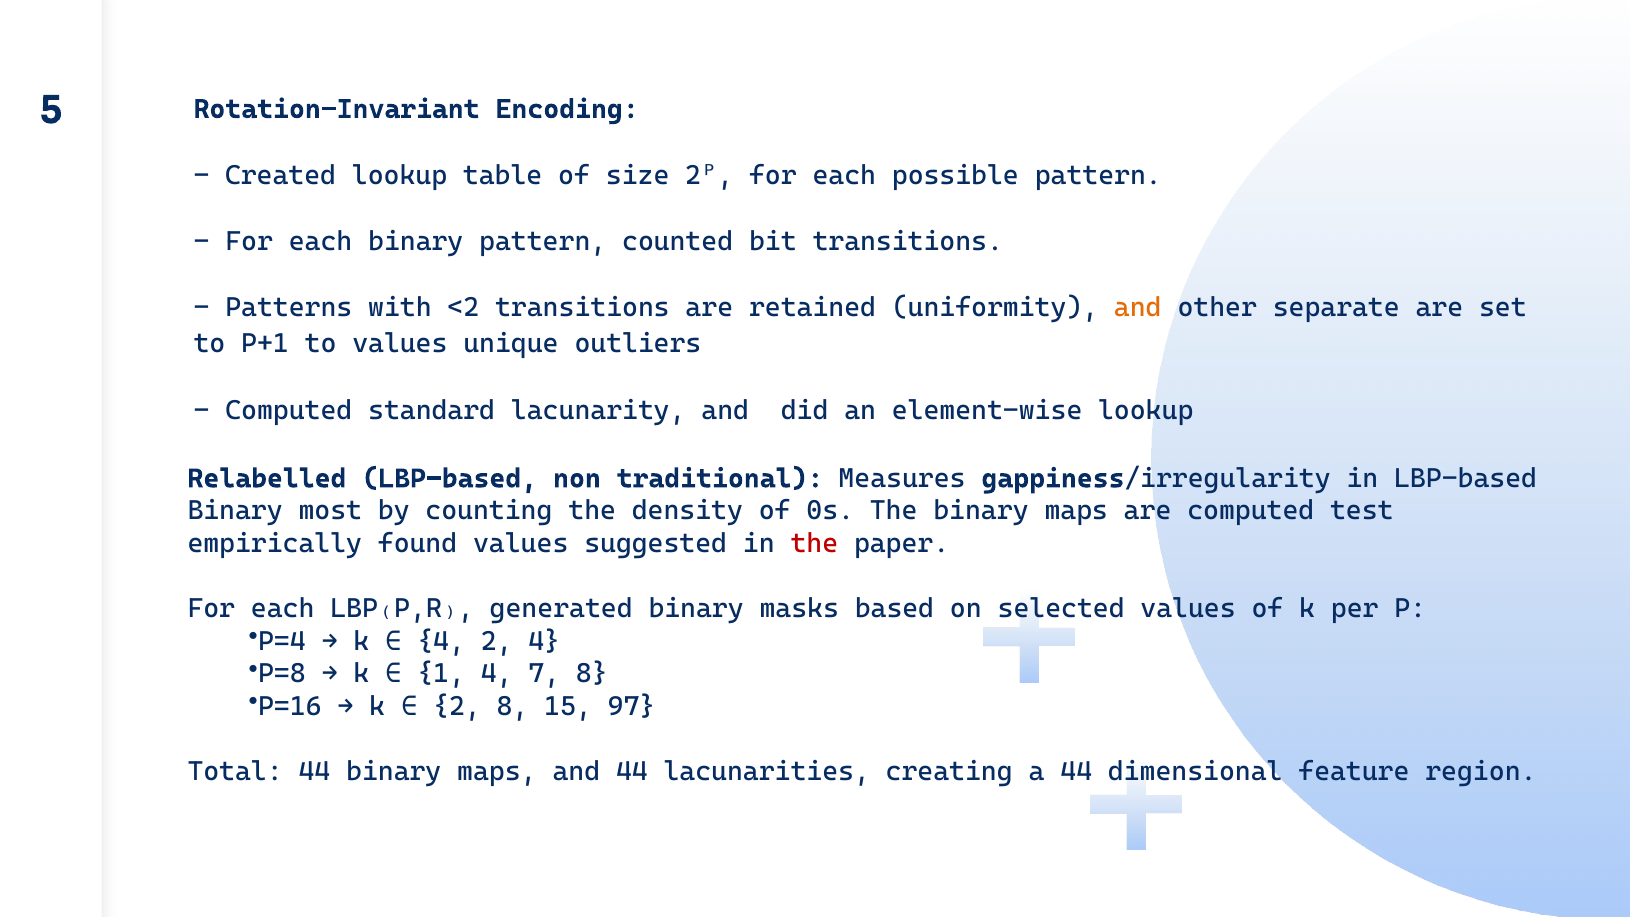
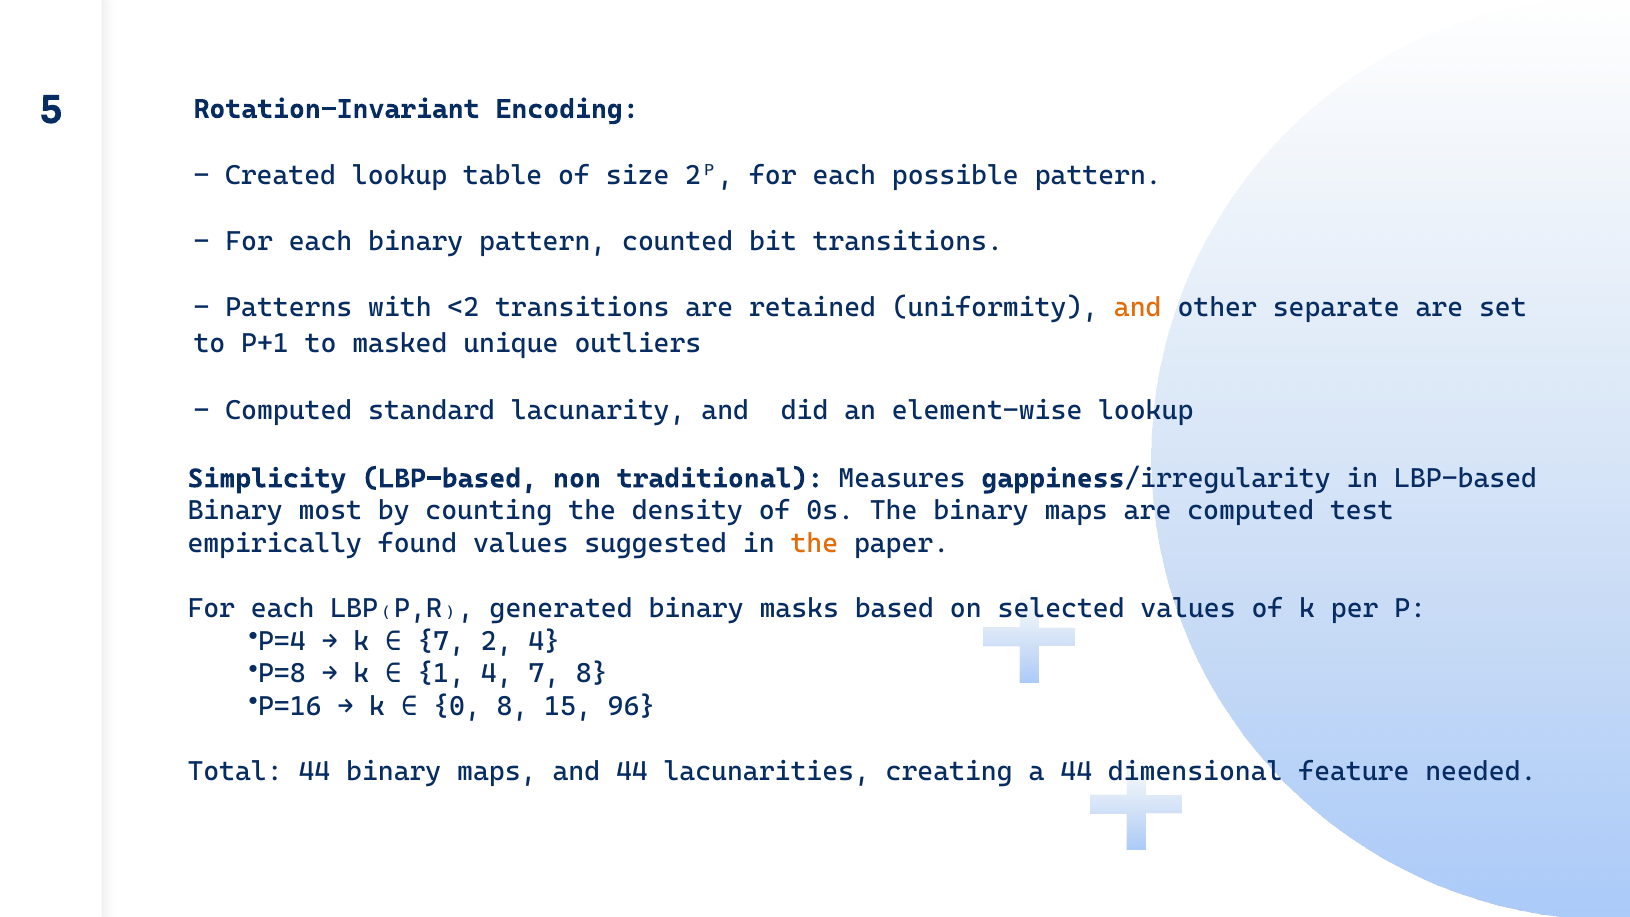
to values: values -> masked (400, 344)
Relabelled: Relabelled -> Simplicity (267, 478)
the colour: red -> orange (814, 544)
k 4: 4 -> 7 (441, 641)
k 2: 2 -> 0 (457, 706)
97: 97 -> 96 (632, 706)
region: region -> needed (1481, 771)
